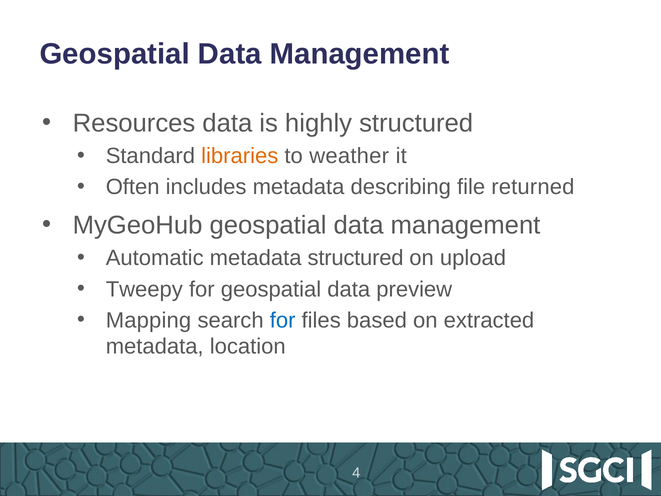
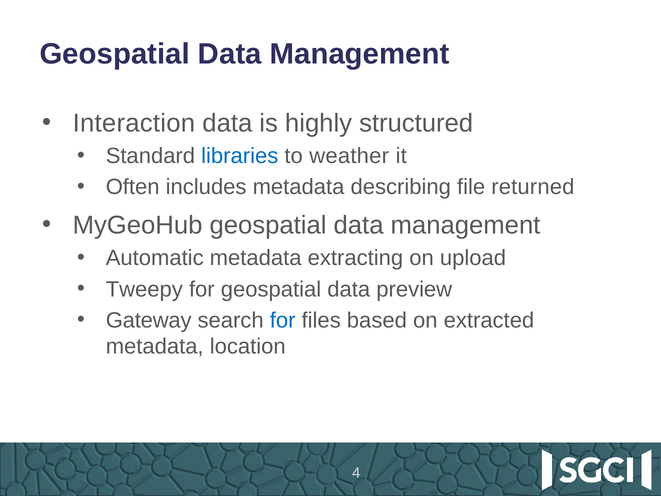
Resources: Resources -> Interaction (134, 123)
libraries colour: orange -> blue (240, 156)
metadata structured: structured -> extracting (355, 258)
Mapping: Mapping -> Gateway (149, 320)
